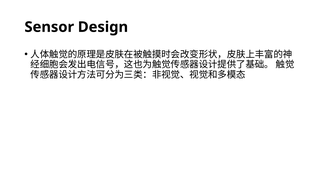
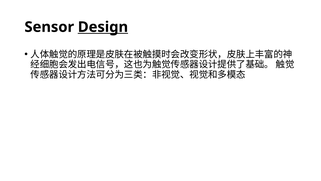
Design underline: none -> present (103, 27)
